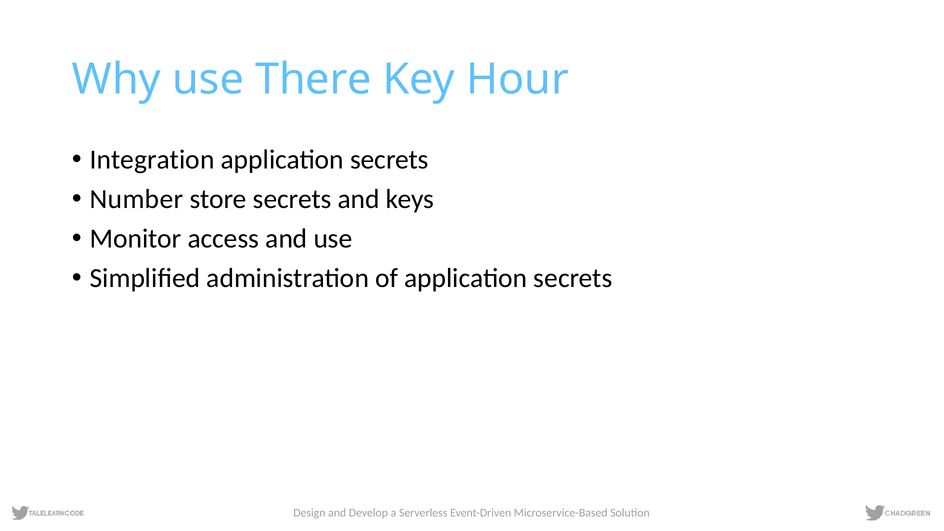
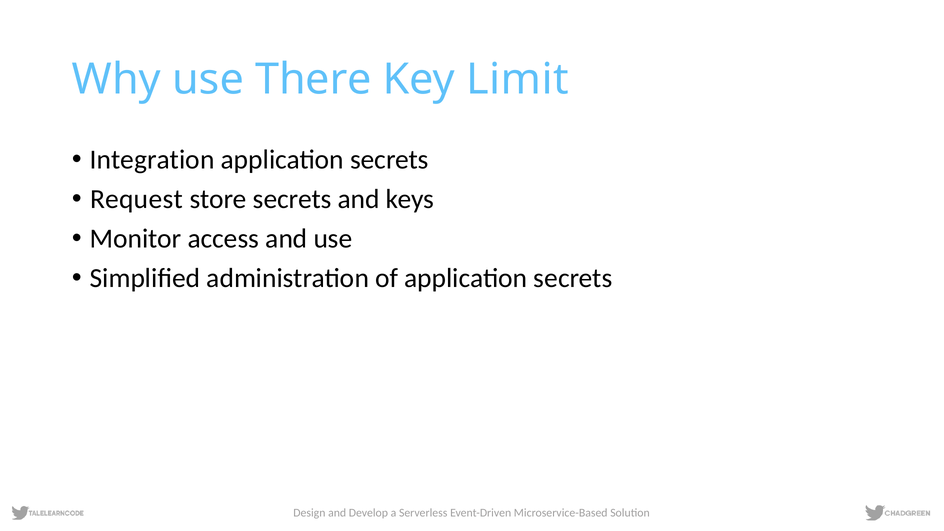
Hour: Hour -> Limit (517, 79)
Number: Number -> Request (137, 199)
